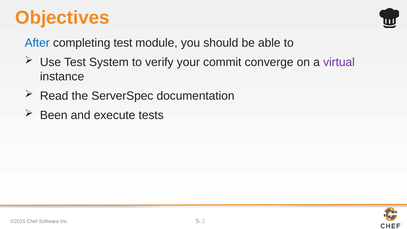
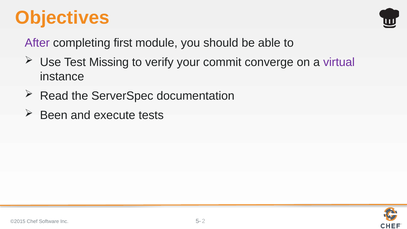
After colour: blue -> purple (37, 43)
completing test: test -> first (123, 43)
System: System -> Missing (109, 62)
